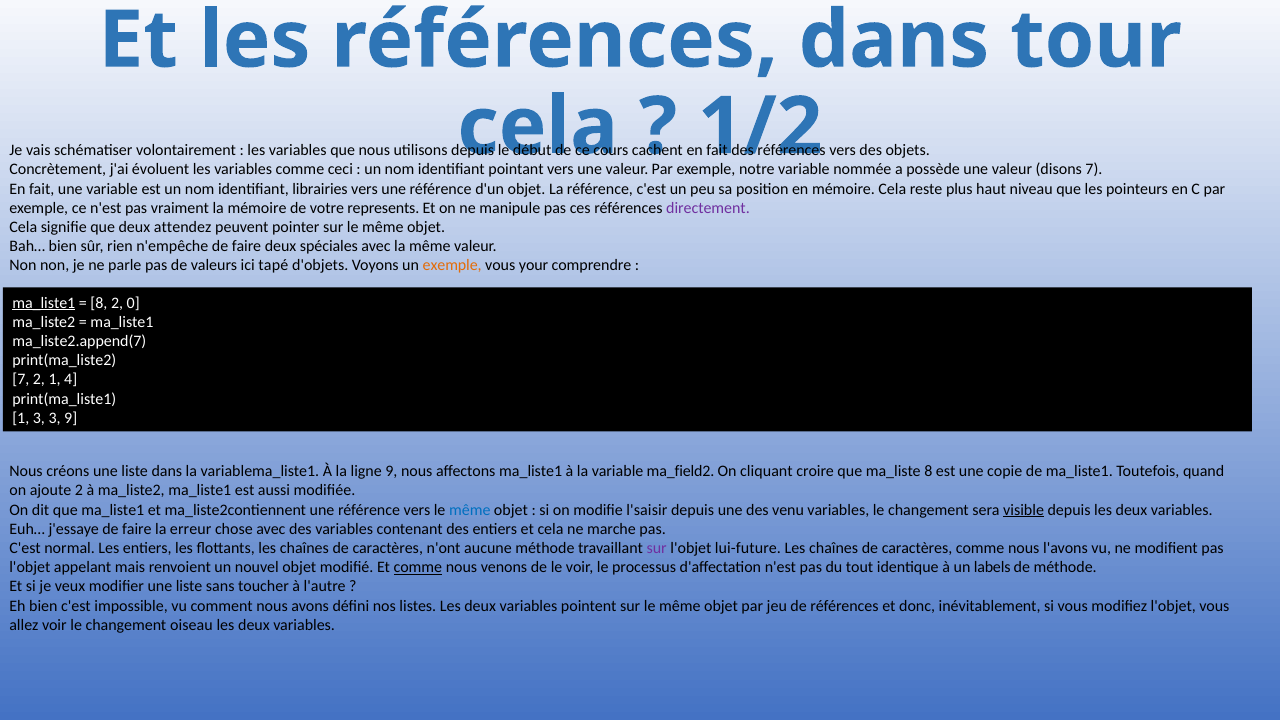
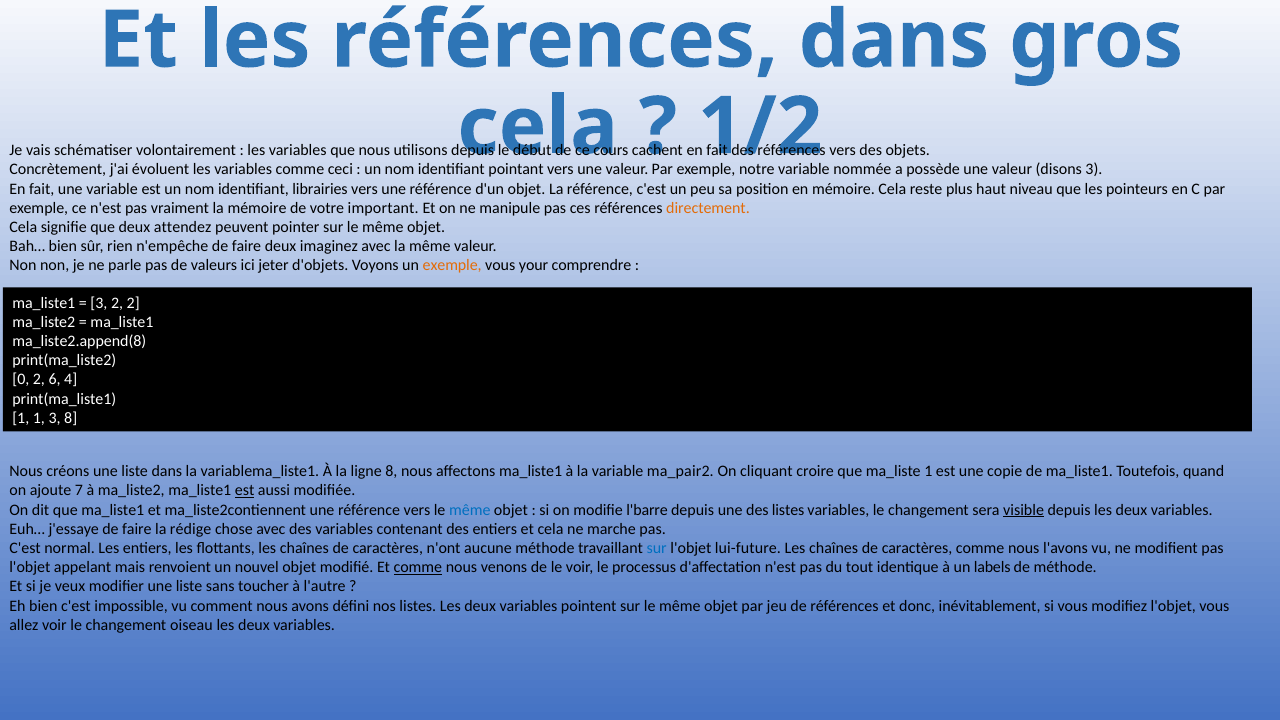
tour: tour -> gros (1096, 40)
disons 7: 7 -> 3 (1094, 170)
represents: represents -> important (383, 208)
directement colour: purple -> orange (708, 208)
spéciales: spéciales -> imaginez (329, 246)
tapé: tapé -> jeter (274, 266)
ma_liste1 underline: present -> none (44, 303)
8: 8 -> 3 (99, 303)
2 0: 0 -> 2 (133, 303)
ma_liste2.append(7: ma_liste2.append(7 -> ma_liste2.append(8 (79, 341)
7: 7 -> 0 (21, 380)
2 1: 1 -> 6 (55, 380)
1 3: 3 -> 1 (39, 418)
3 9: 9 -> 8 (71, 418)
ligne 9: 9 -> 8 (391, 471)
ma_field2: ma_field2 -> ma_pair2 (680, 471)
ma_liste 8: 8 -> 1 (928, 471)
ajoute 2: 2 -> 7 (79, 491)
est underline: none -> present (245, 491)
l'saisir: l'saisir -> l'barre (647, 510)
des venu: venu -> listes (788, 510)
erreur: erreur -> rédige (191, 529)
sur colour: purple -> blue (657, 548)
